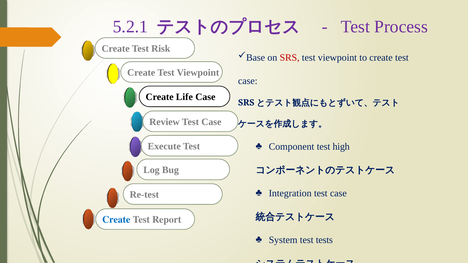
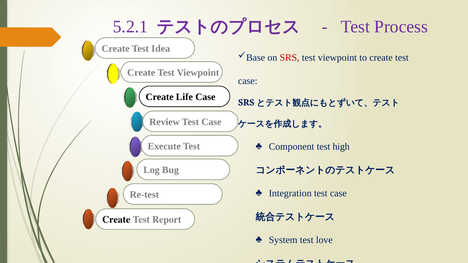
Risk: Risk -> Idea (161, 49)
Create colour: blue -> black (116, 220)
tests: tests -> love (324, 240)
